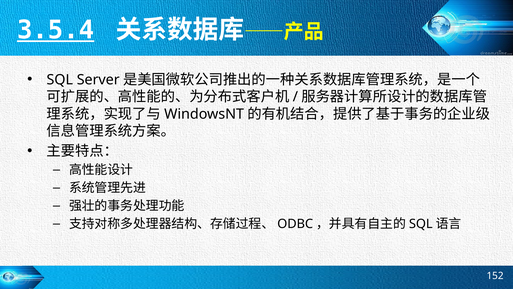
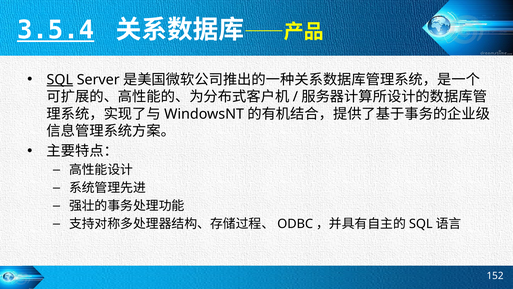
SQL underline: none -> present (60, 80)
